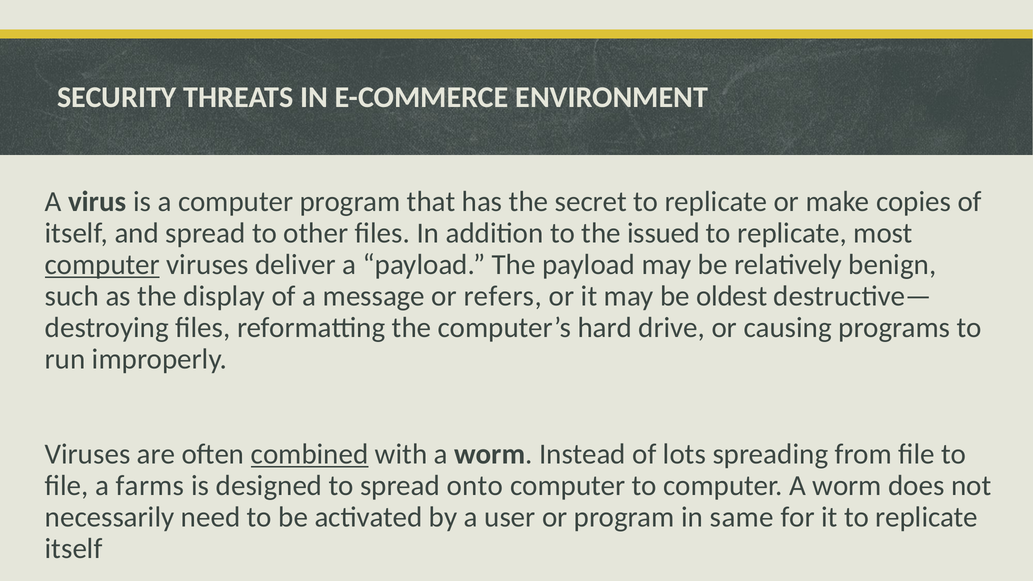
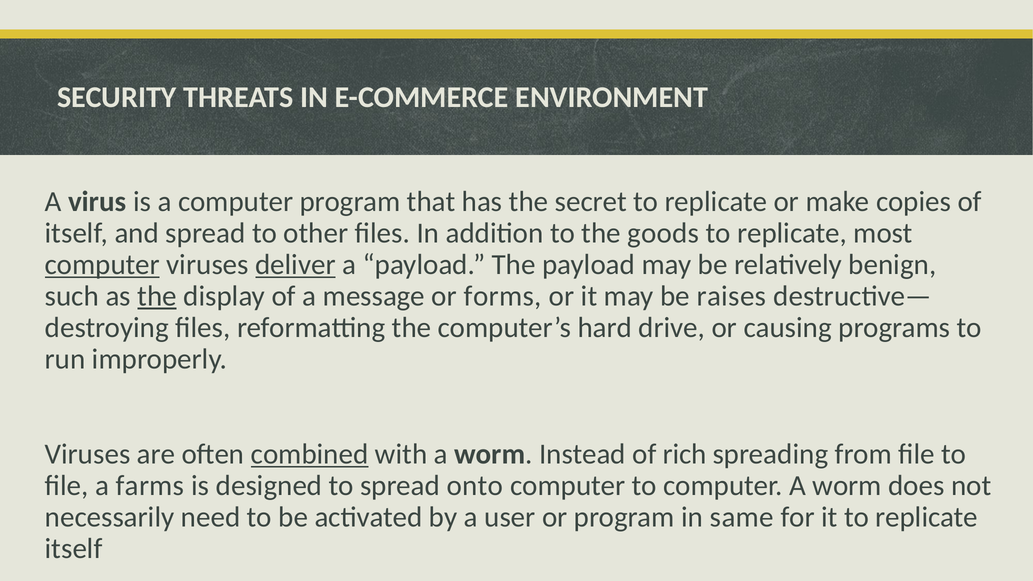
issued: issued -> goods (663, 233)
deliver underline: none -> present (295, 265)
the underline: none -> present (157, 296)
refers: refers -> forms (503, 296)
oldest: oldest -> raises (731, 296)
lots: lots -> rich (685, 454)
